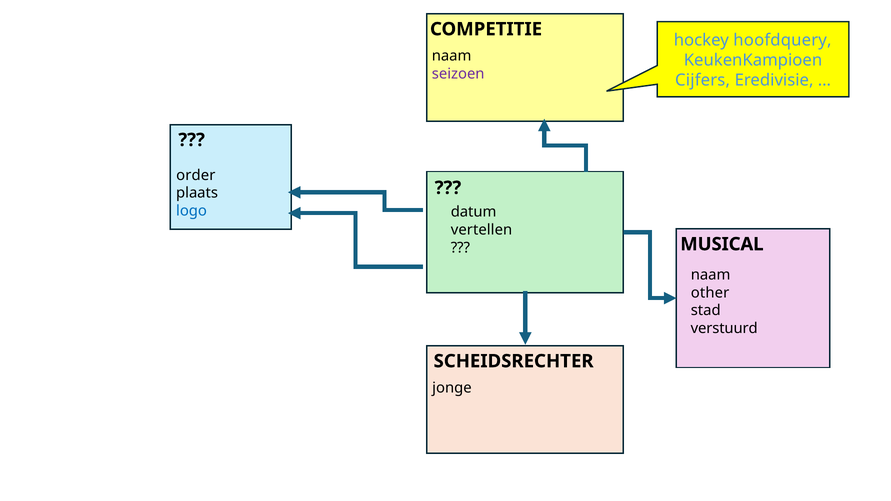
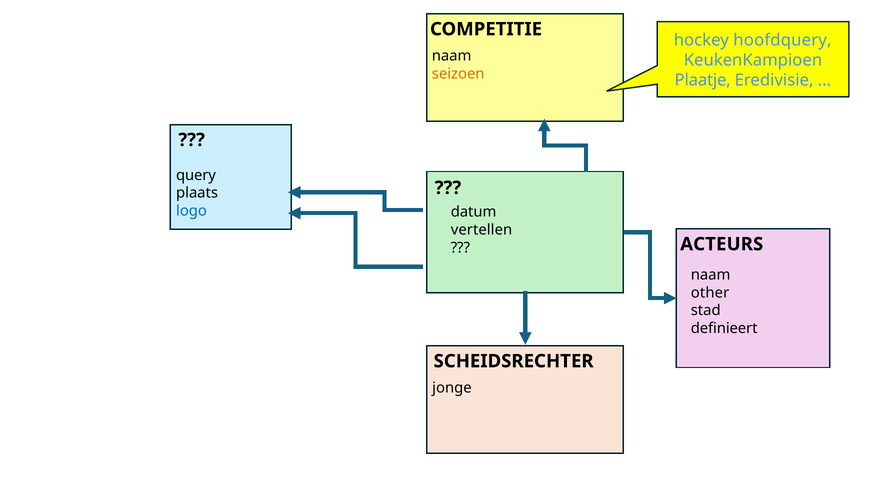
seizoen colour: purple -> orange (458, 74)
Cijfers: Cijfers -> Plaatje (703, 80)
order: order -> query (196, 175)
MUSICAL: MUSICAL -> ACTEURS (722, 244)
verstuurd: verstuurd -> definieert (724, 328)
